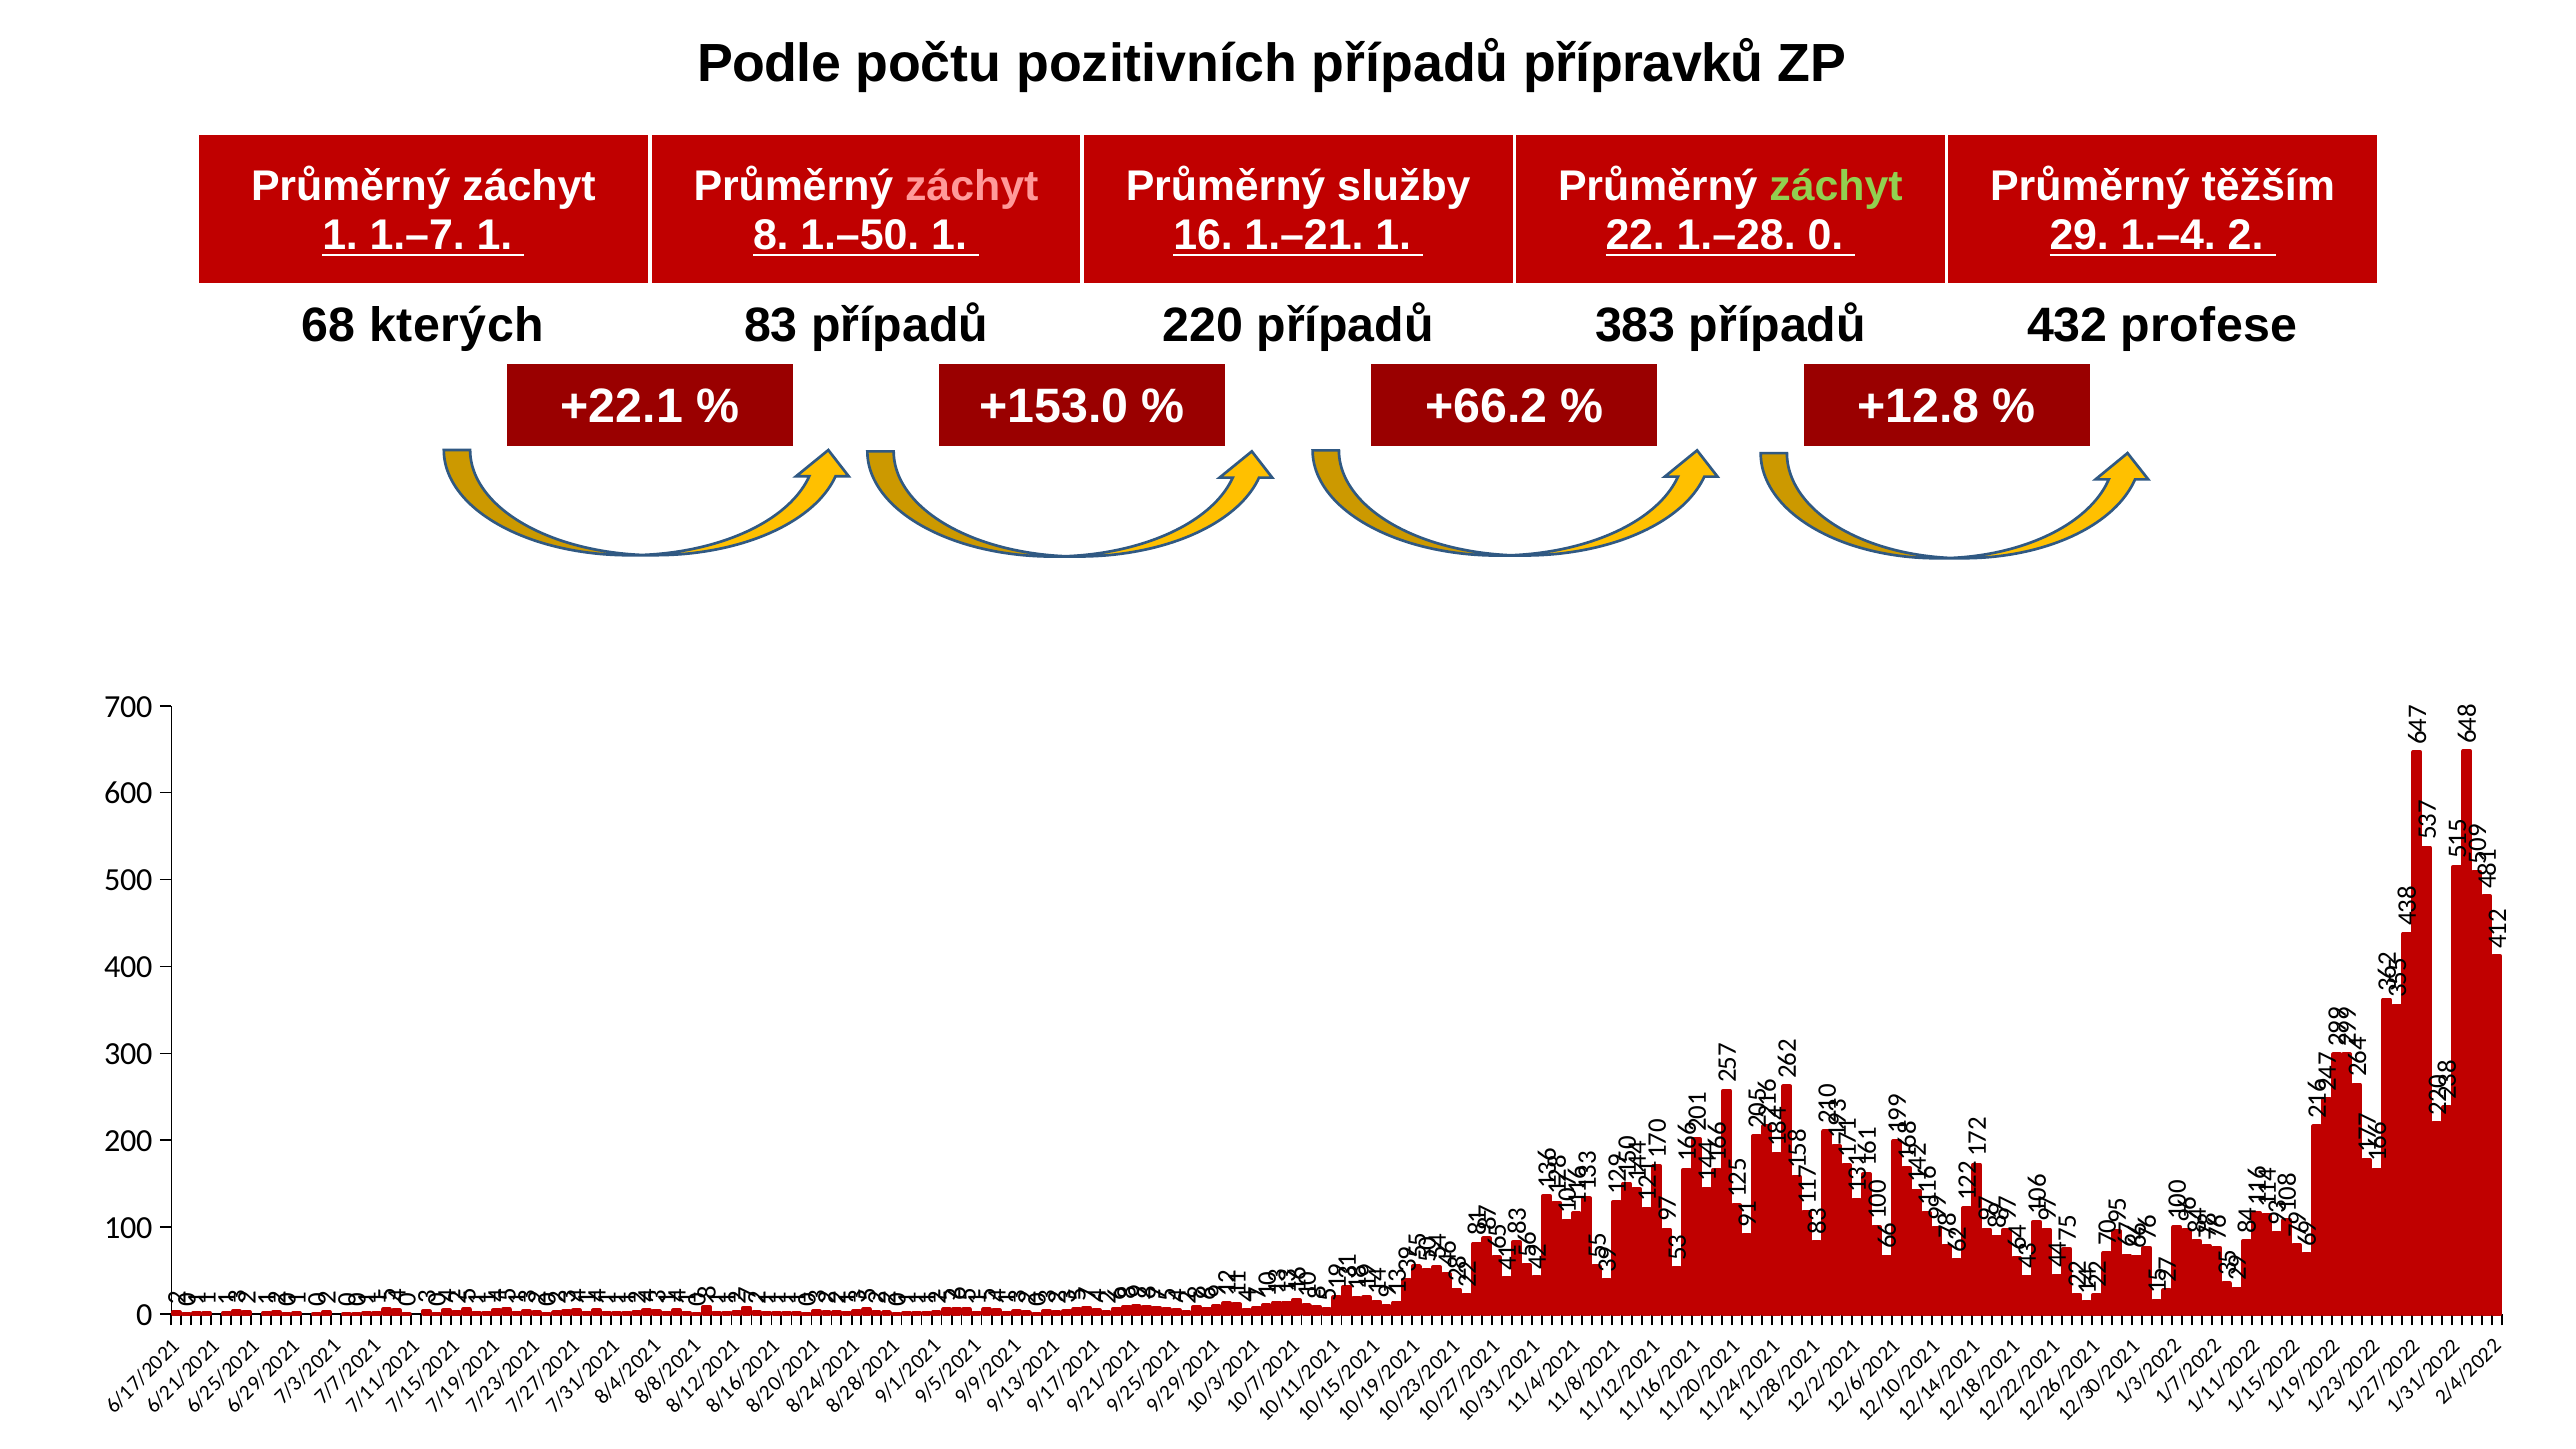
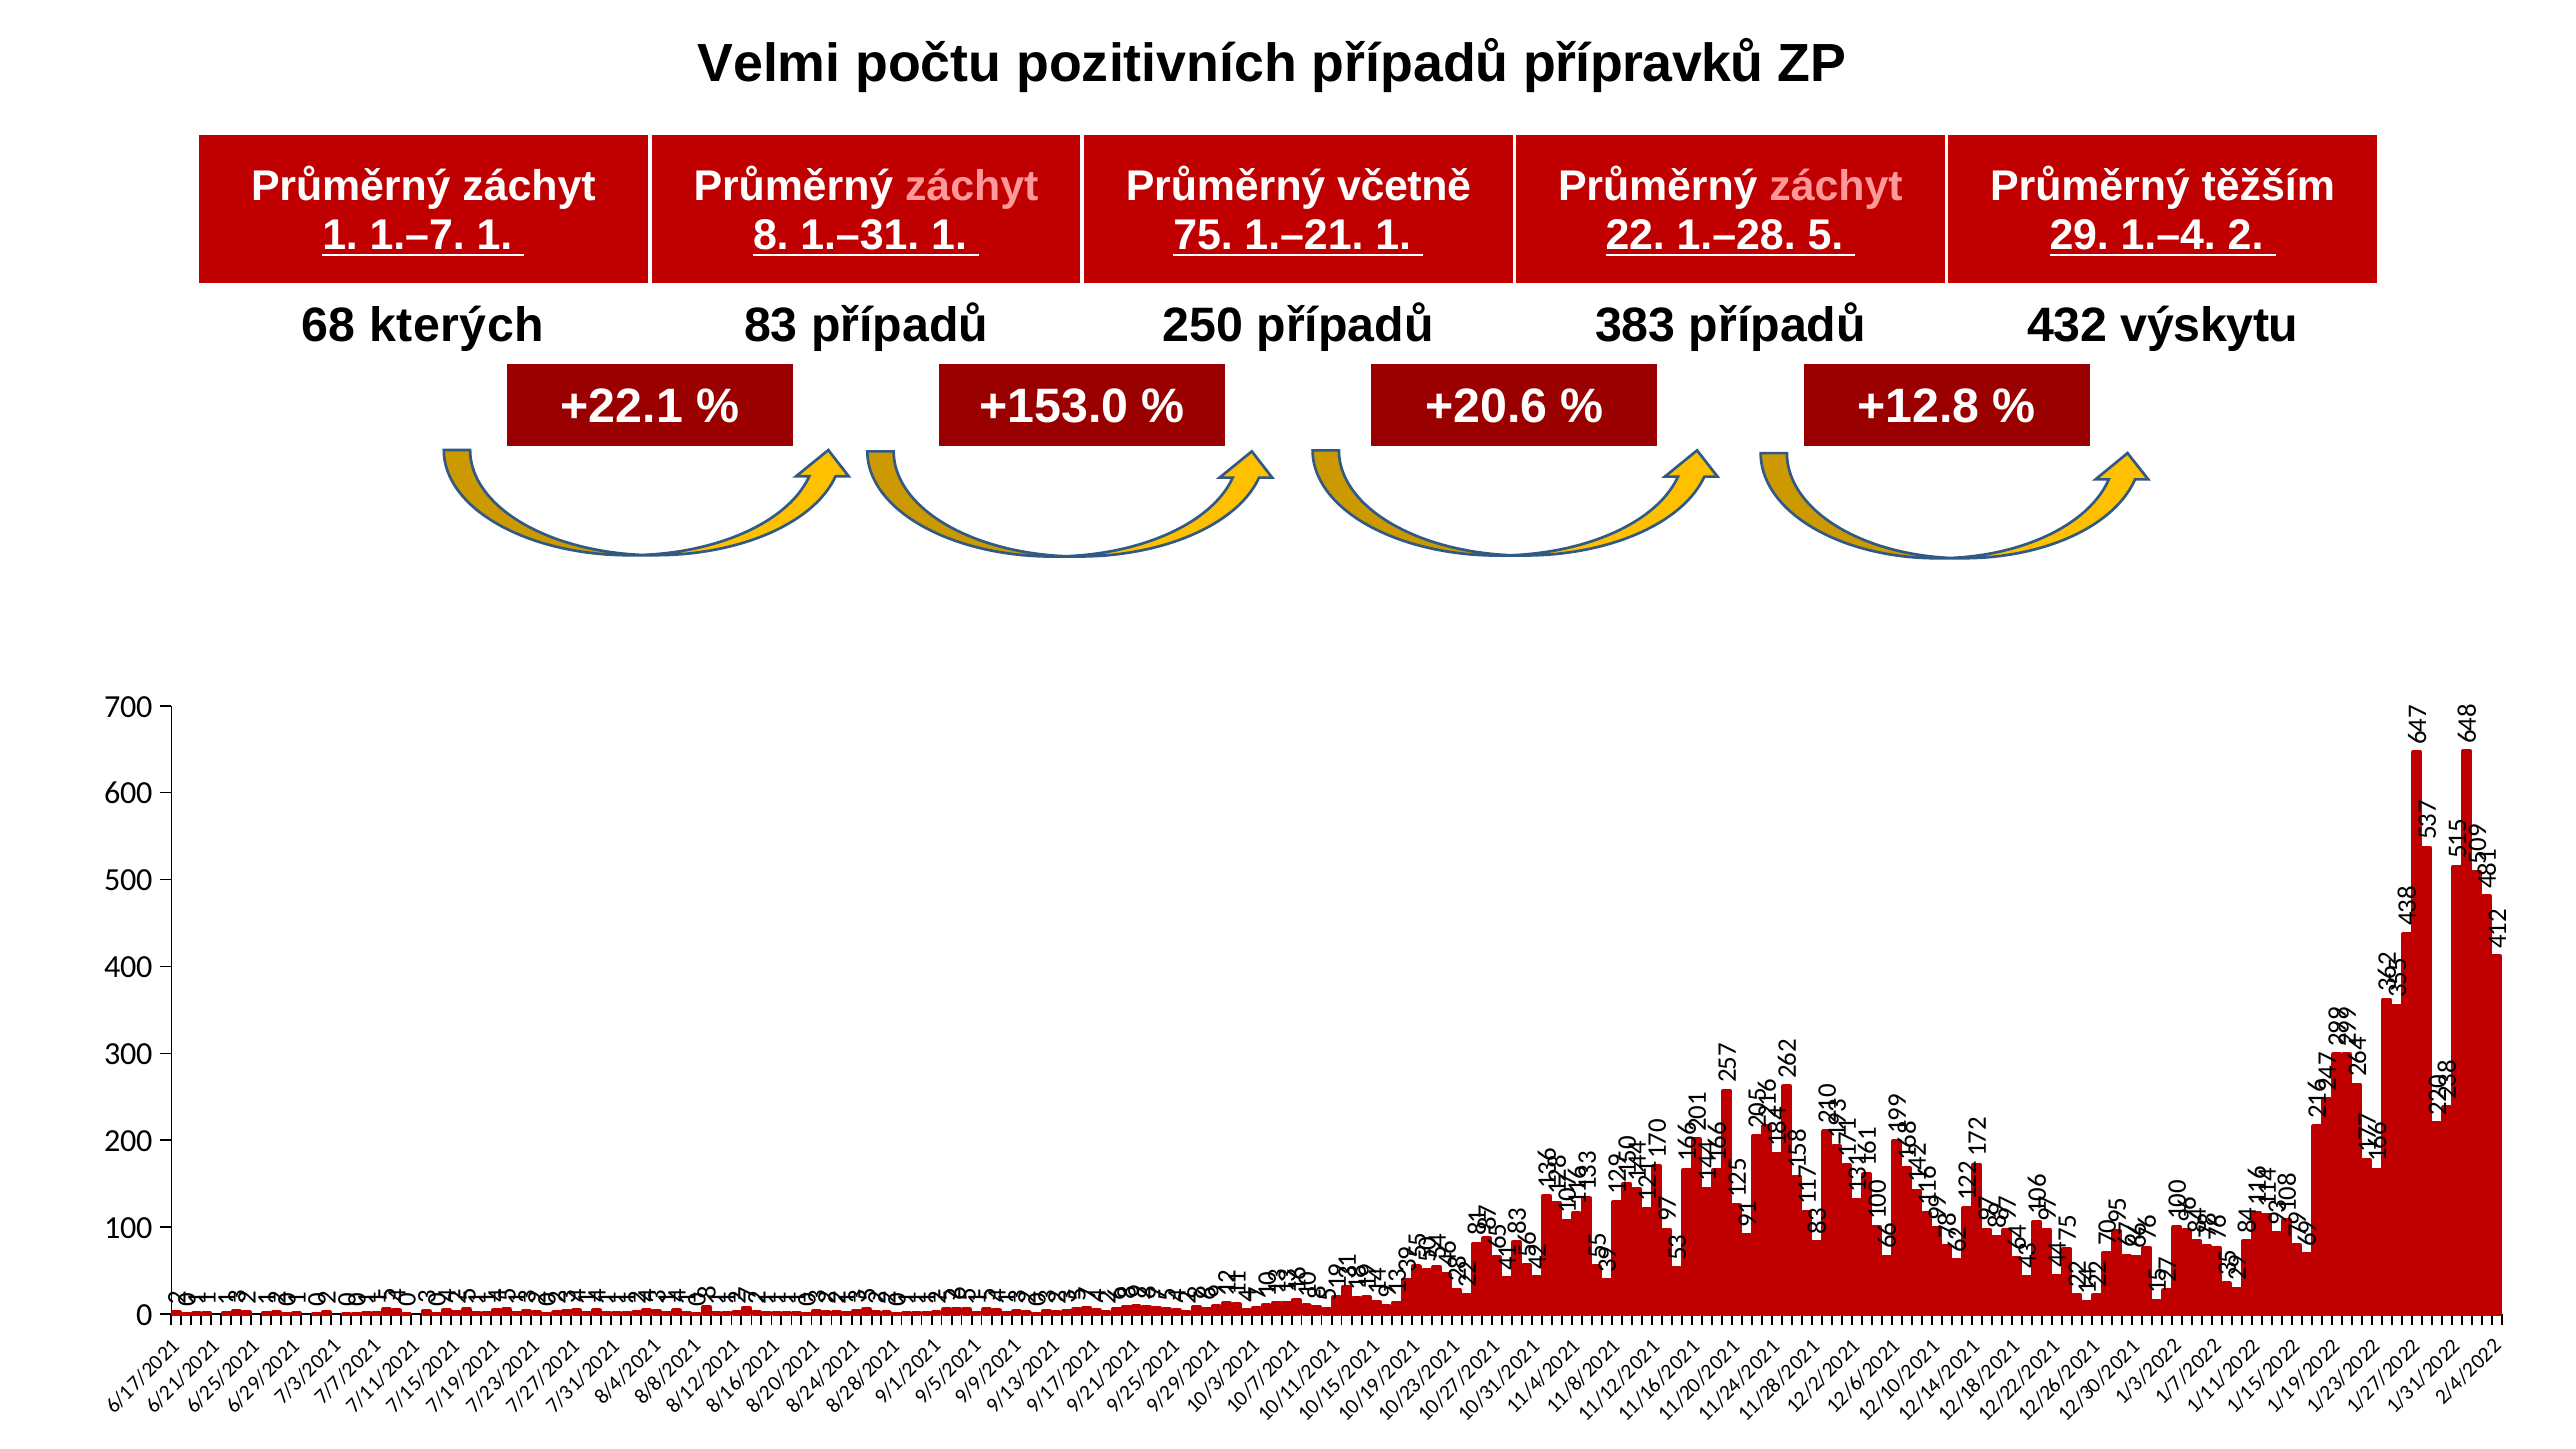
Podle: Podle -> Velmi (769, 64)
služby: služby -> včetně (1404, 186)
záchyt colour: light green -> pink (1836, 186)
1.–50: 1.–50 -> 1.–31 (860, 236)
16: 16 -> 75 (1203, 236)
1.–28 0: 0 -> 5 (1825, 236)
220: 220 -> 250 (1203, 326)
profese: profese -> výskytu (2210, 326)
+66.2: +66.2 -> +20.6 (1486, 406)
